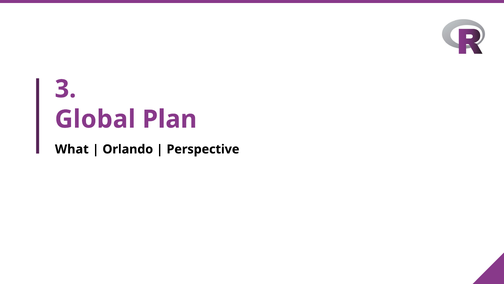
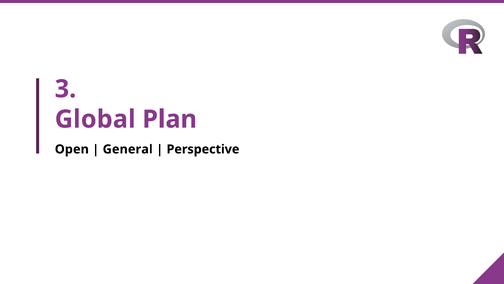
What: What -> Open (72, 149)
Orlando: Orlando -> General (128, 149)
